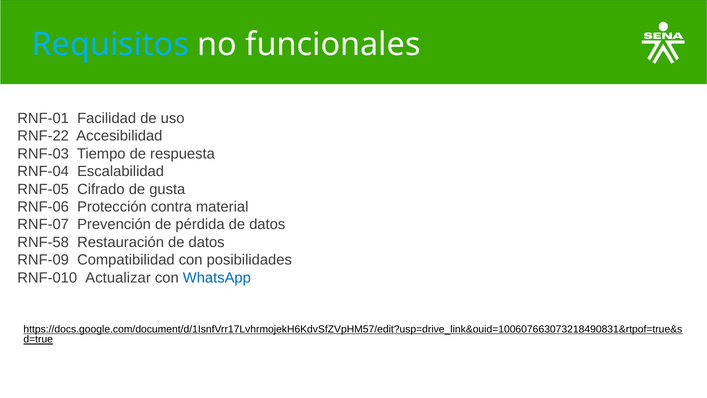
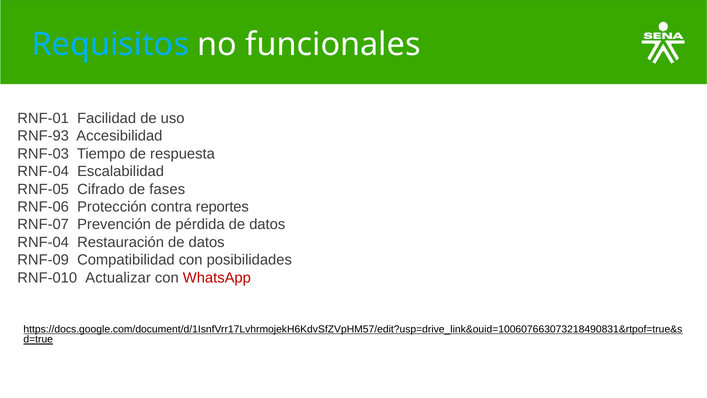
RNF-22: RNF-22 -> RNF-93 (43, 136)
gusta: gusta -> fases (167, 189)
material: material -> reportes (222, 207)
RNF-58: RNF-58 -> RNF-04 (43, 242)
WhatsApp colour: blue -> red (217, 277)
